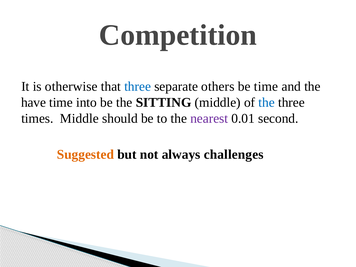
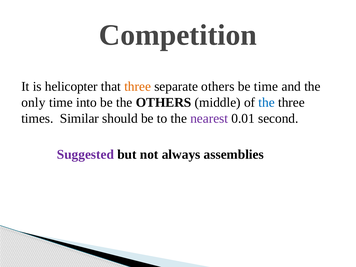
otherwise: otherwise -> helicopter (71, 86)
three colour: blue -> orange (138, 86)
have: have -> only (33, 102)
the SITTING: SITTING -> OTHERS (164, 102)
times Middle: Middle -> Similar (79, 118)
Suggested colour: orange -> purple (85, 154)
challenges: challenges -> assemblies (234, 154)
